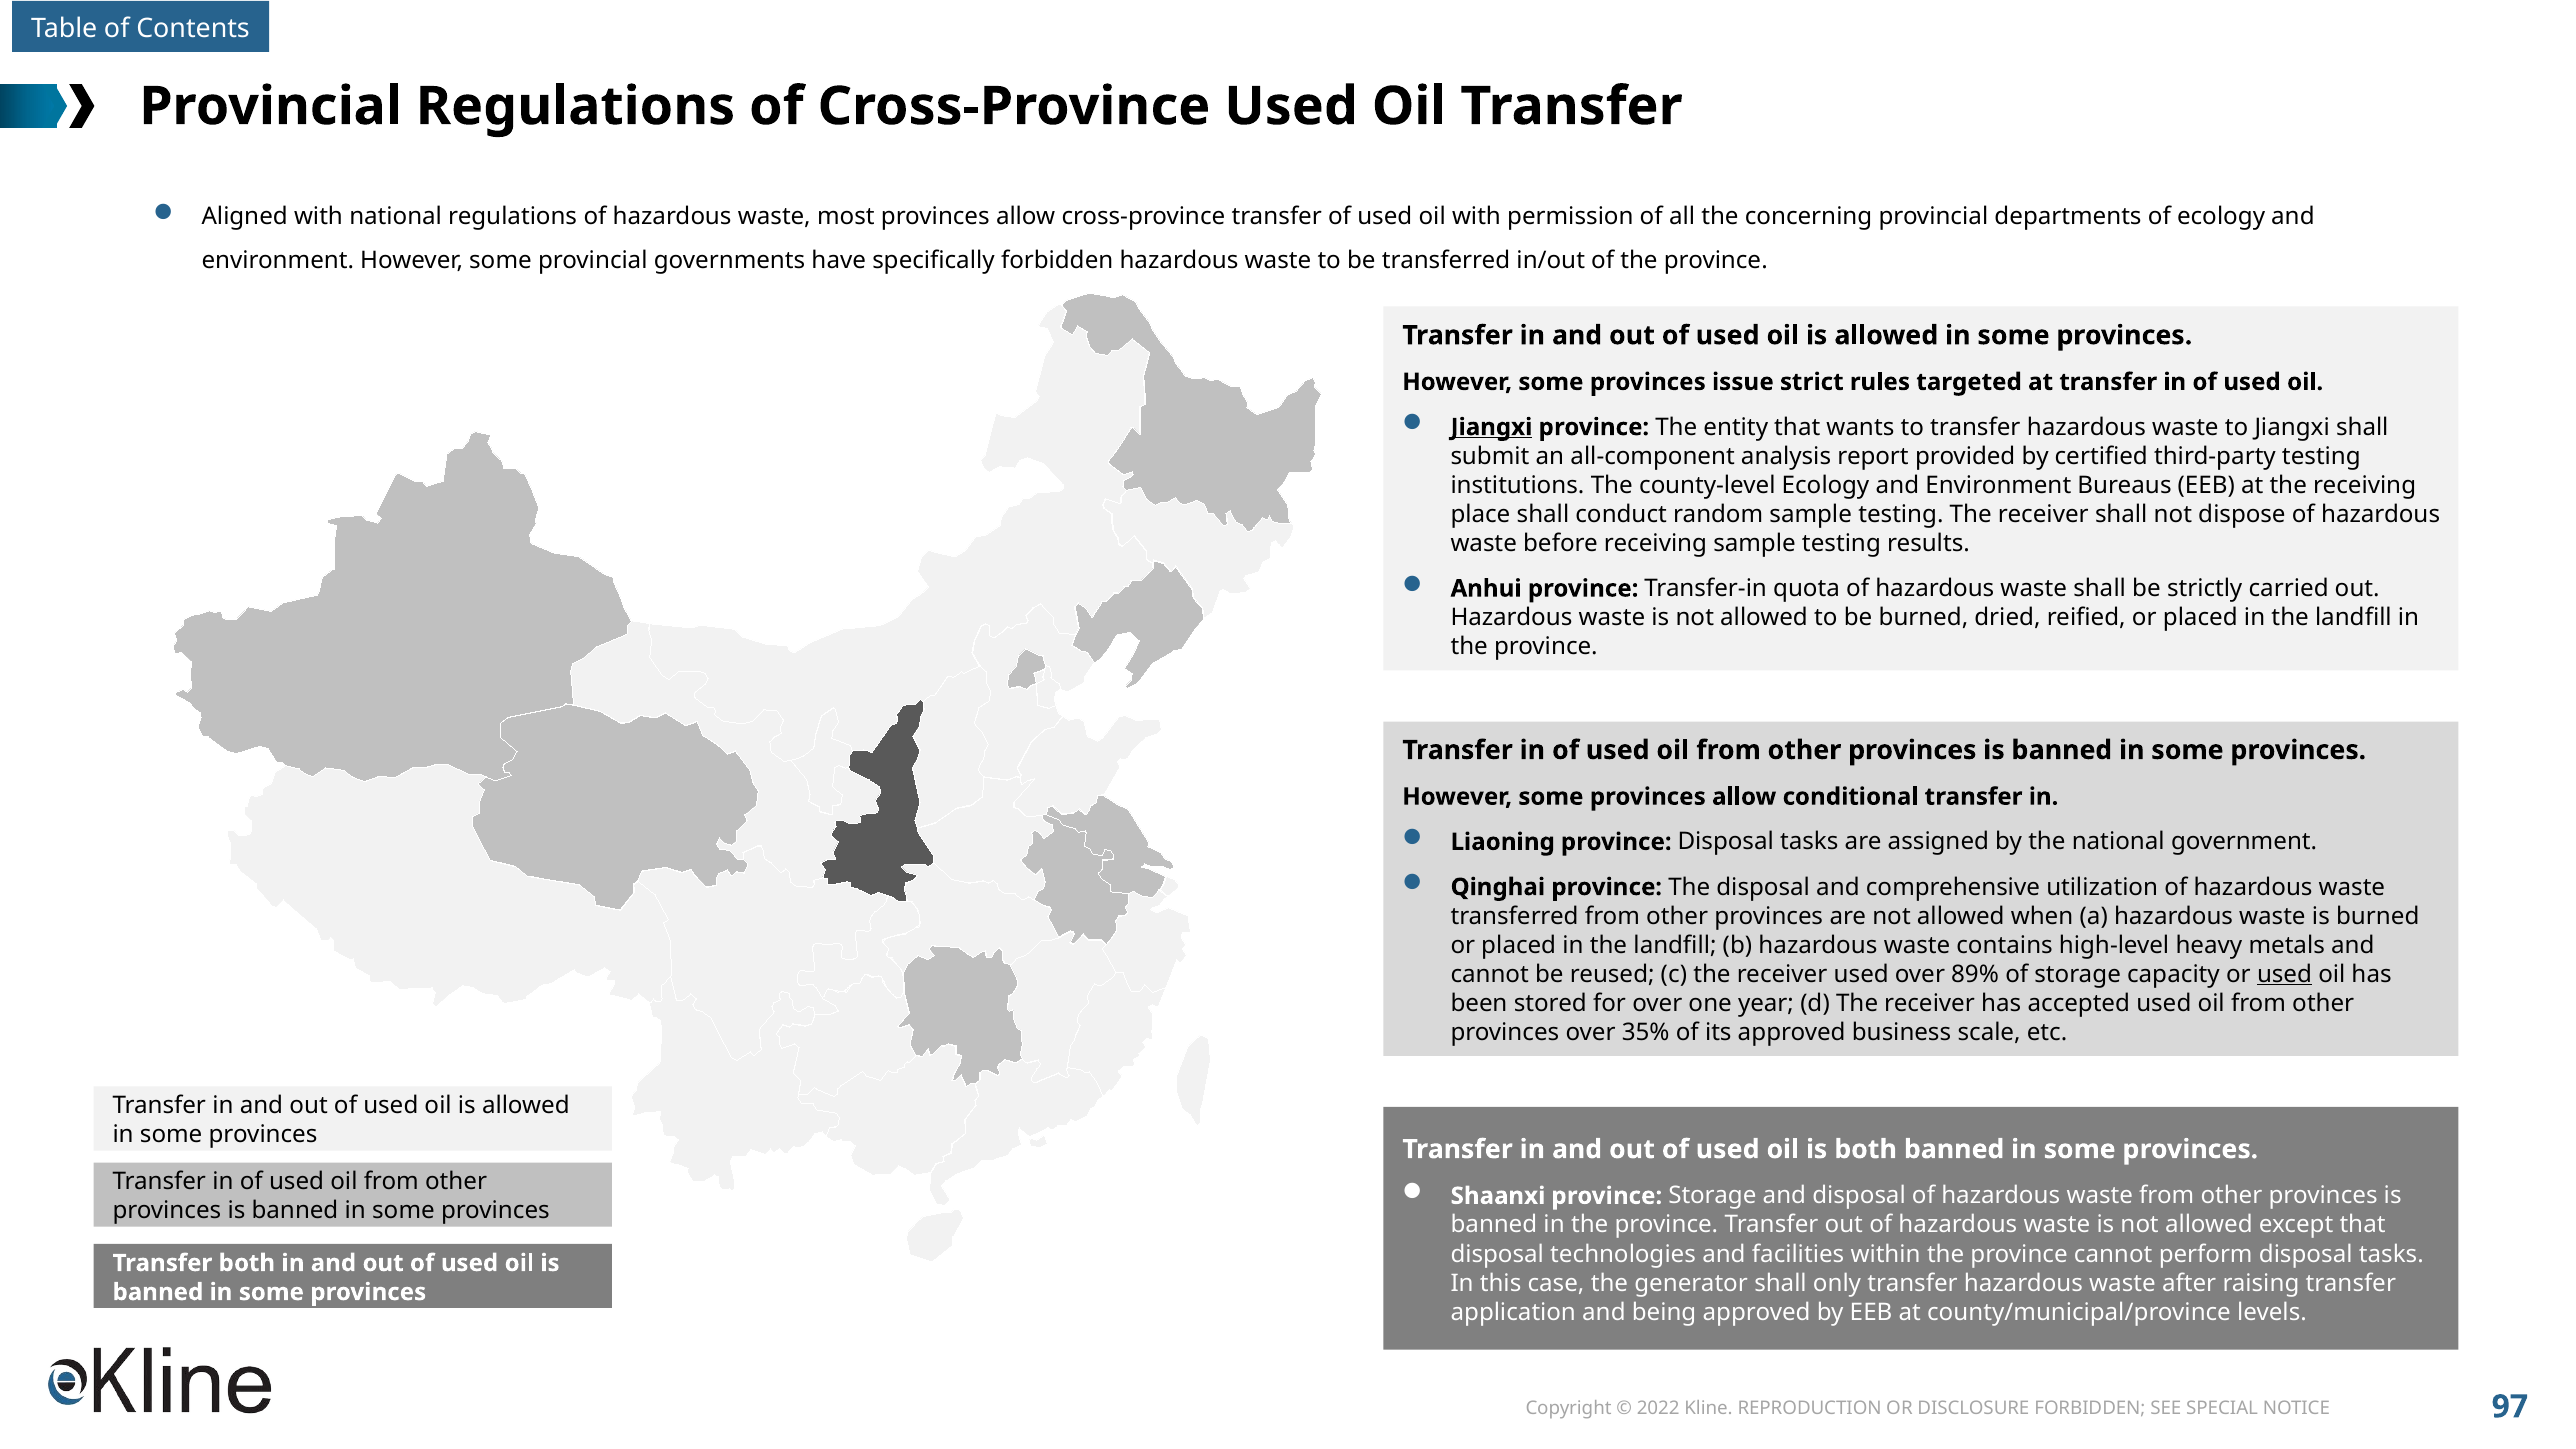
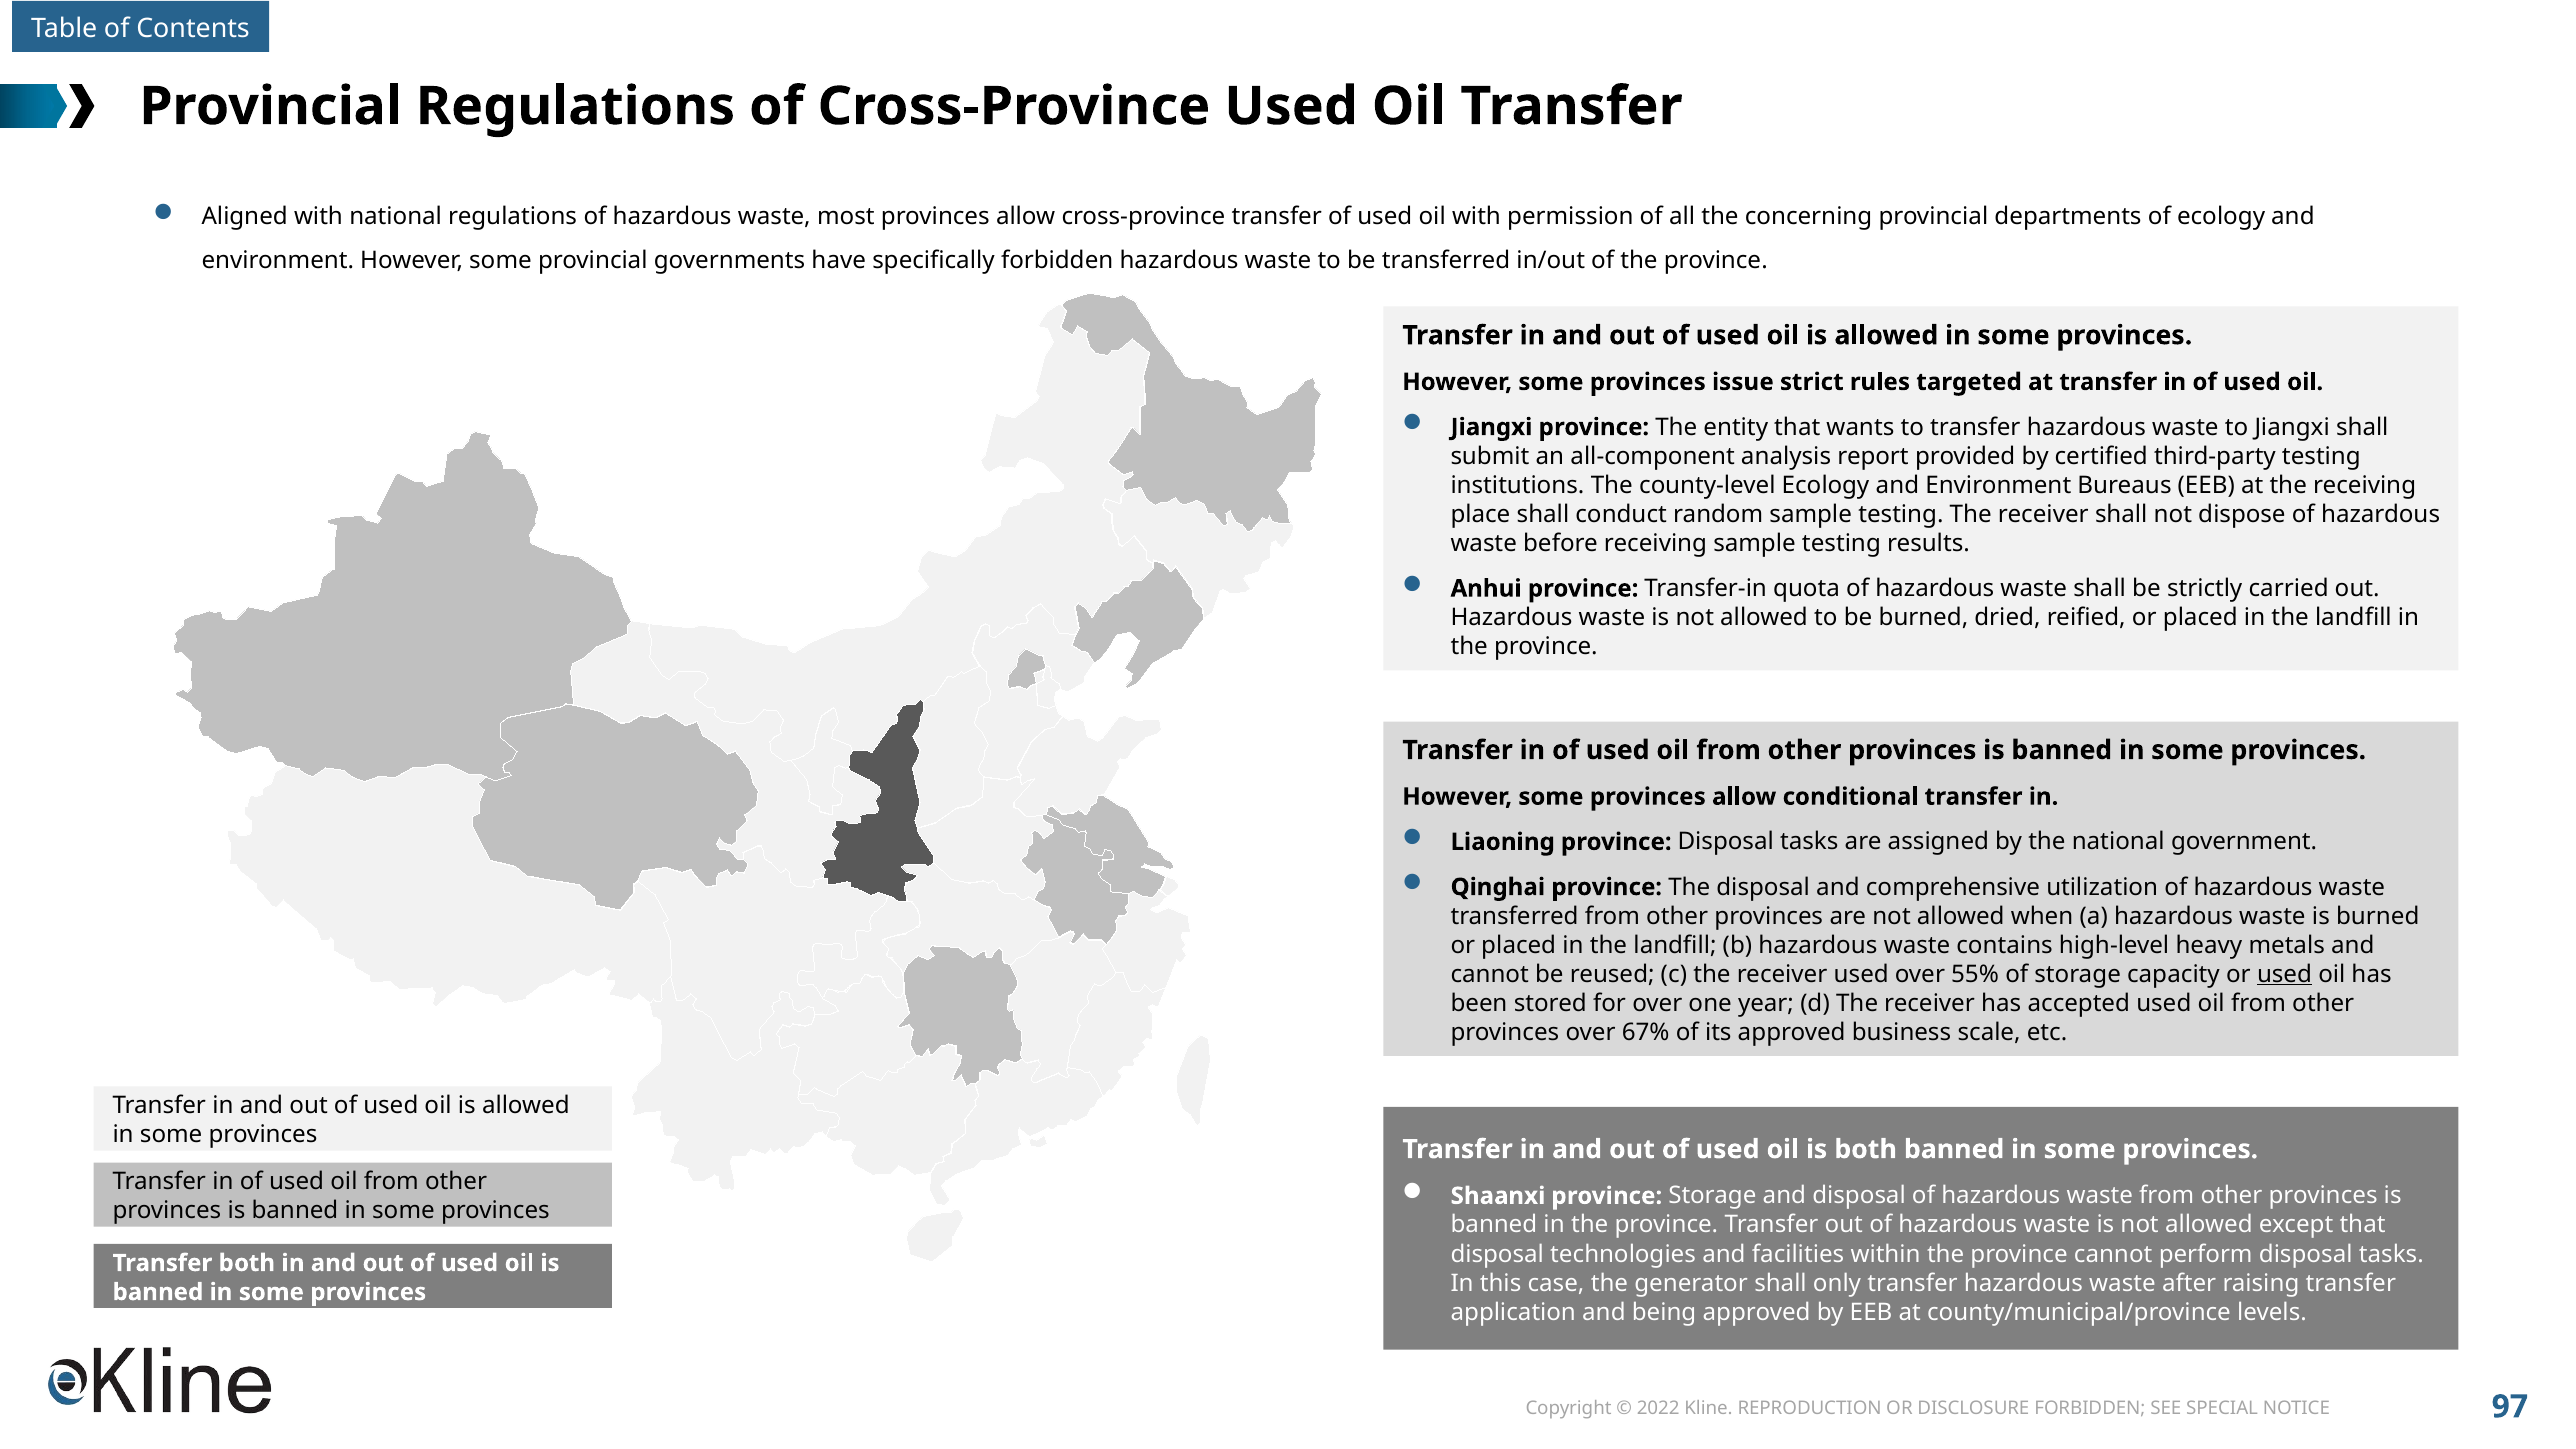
Jiangxi underline: present -> none (1491, 427)
89%: 89% -> 55% (1975, 974)
35%: 35% -> 67% (1646, 1032)
